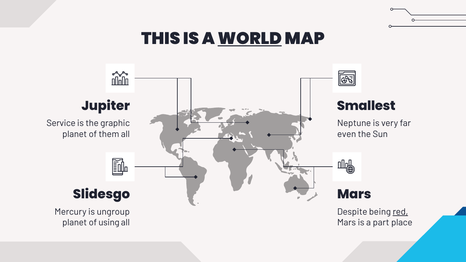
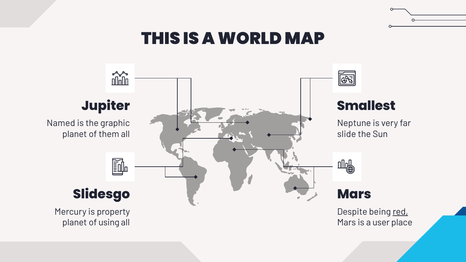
WORLD underline: present -> none (250, 39)
Service: Service -> Named (61, 123)
even: even -> slide (347, 134)
ungroup: ungroup -> property (113, 212)
part: part -> user (381, 223)
